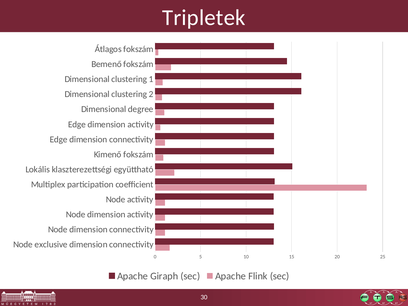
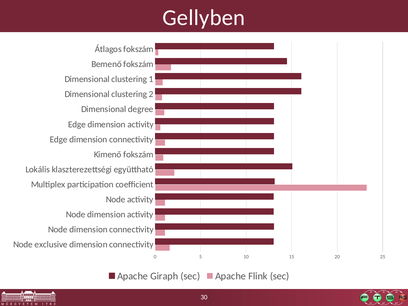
Tripletek: Tripletek -> Gellyben (204, 18)
